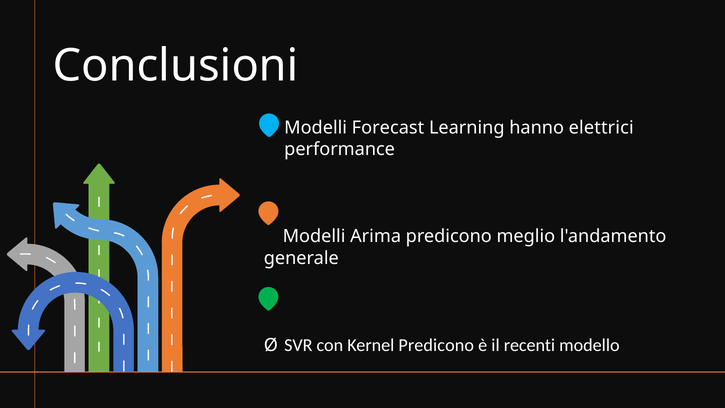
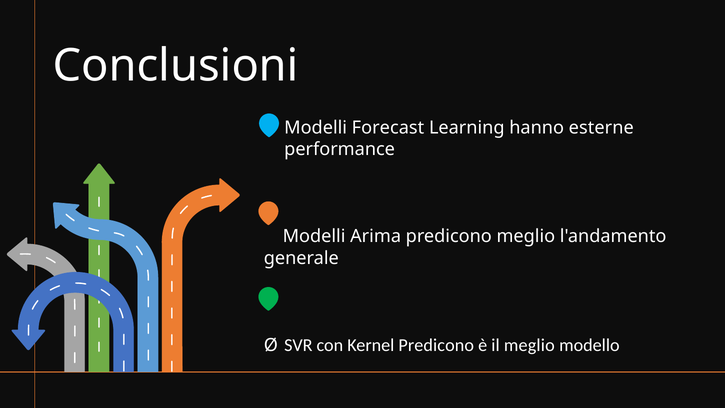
elettrici: elettrici -> esterne (601, 128)
il recenti: recenti -> meglio (529, 345)
